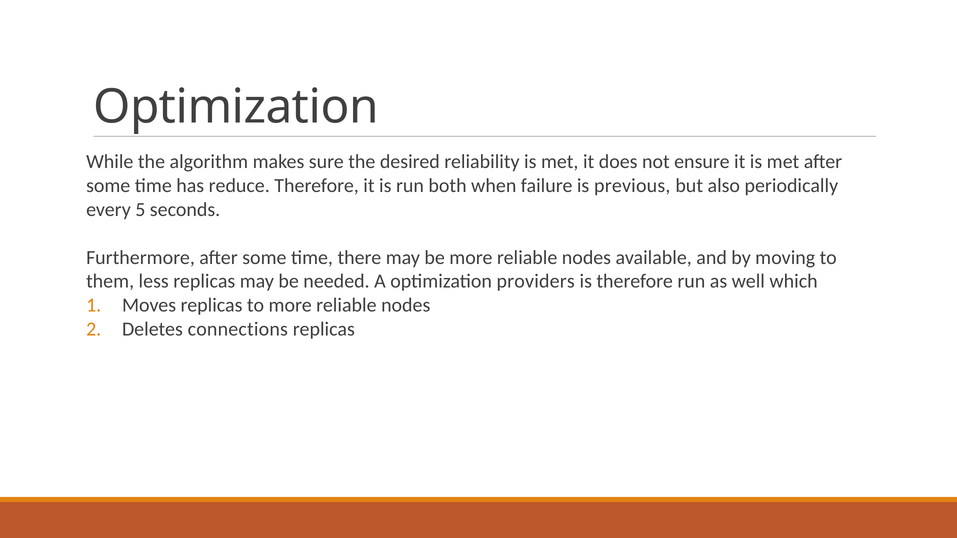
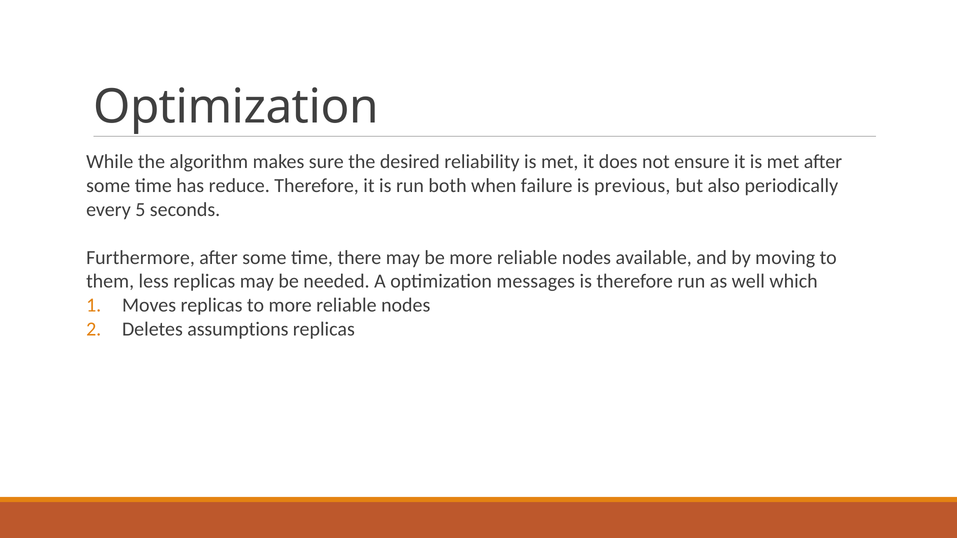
providers: providers -> messages (536, 282)
connections: connections -> assumptions (238, 329)
